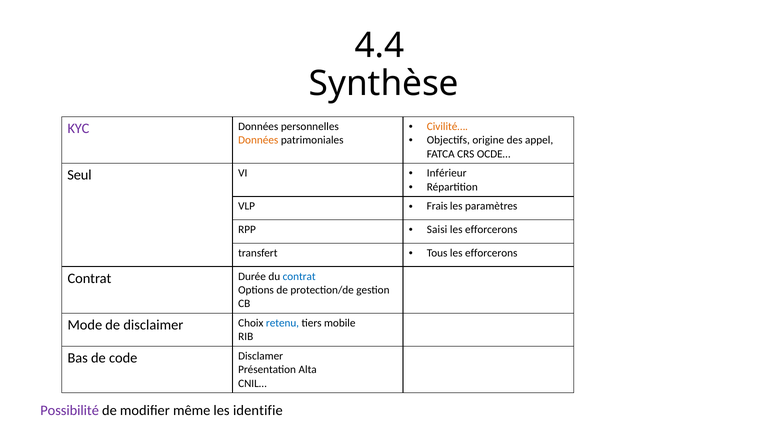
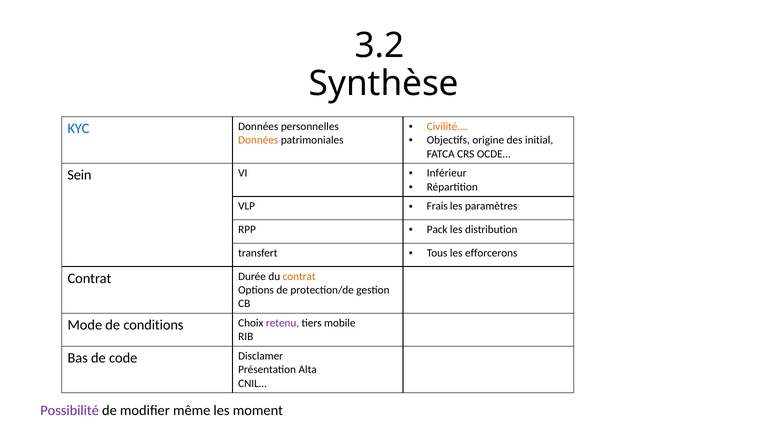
4.4: 4.4 -> 3.2 (379, 46)
KYC colour: purple -> blue (78, 129)
appel: appel -> initial (539, 140)
Seul: Seul -> Sein (79, 175)
Saisi: Saisi -> Pack (437, 230)
efforcerons: efforcerons -> distribution (491, 230)
contrat colour: blue -> orange (299, 276)
disclaimer: disclaimer -> conditions (153, 325)
retenu colour: blue -> purple (282, 323)
identifie: identifie -> moment (258, 410)
